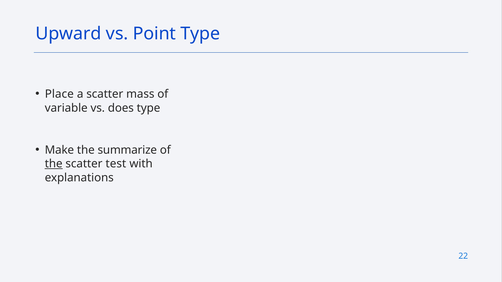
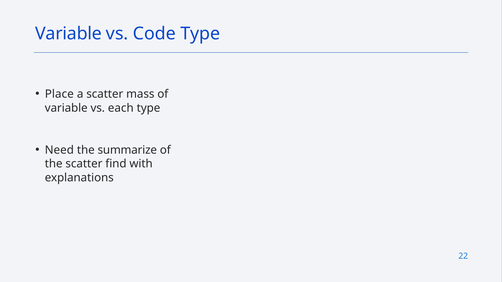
Upward: Upward -> Variable (69, 34)
Point: Point -> Code (154, 34)
does: does -> each (121, 108)
Make: Make -> Need (59, 150)
the underline: present -> none (54, 164)
test: test -> find (116, 164)
